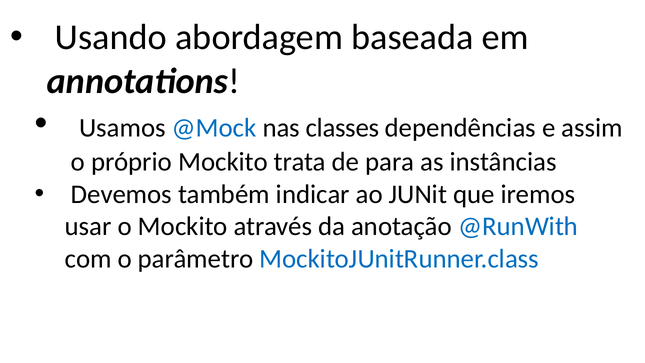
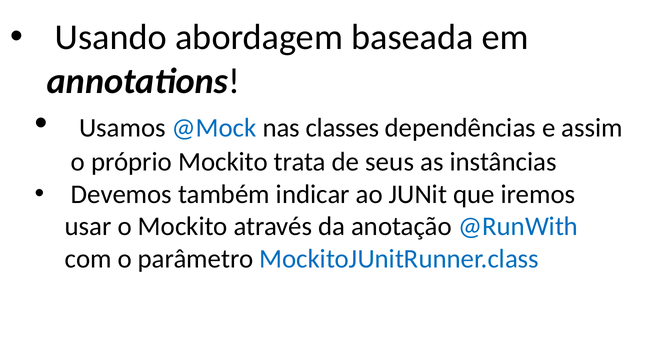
para: para -> seus (390, 162)
